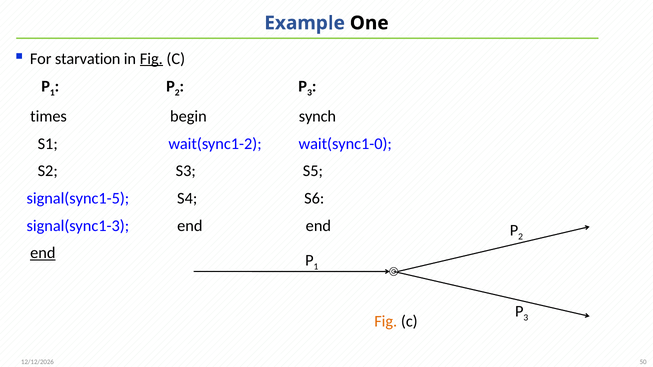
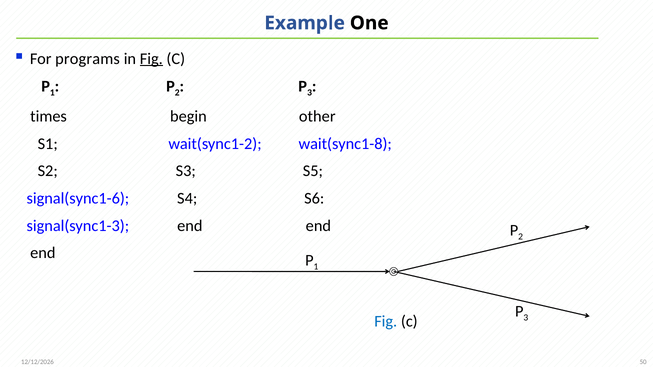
starvation: starvation -> programs (88, 59)
synch: synch -> other (317, 117)
wait(sync1-0: wait(sync1-0 -> wait(sync1-8 (345, 144)
signal(sync1-5: signal(sync1-5 -> signal(sync1-6 (78, 199)
end underline: present -> none (43, 253)
Fig colour: orange -> blue (386, 322)
